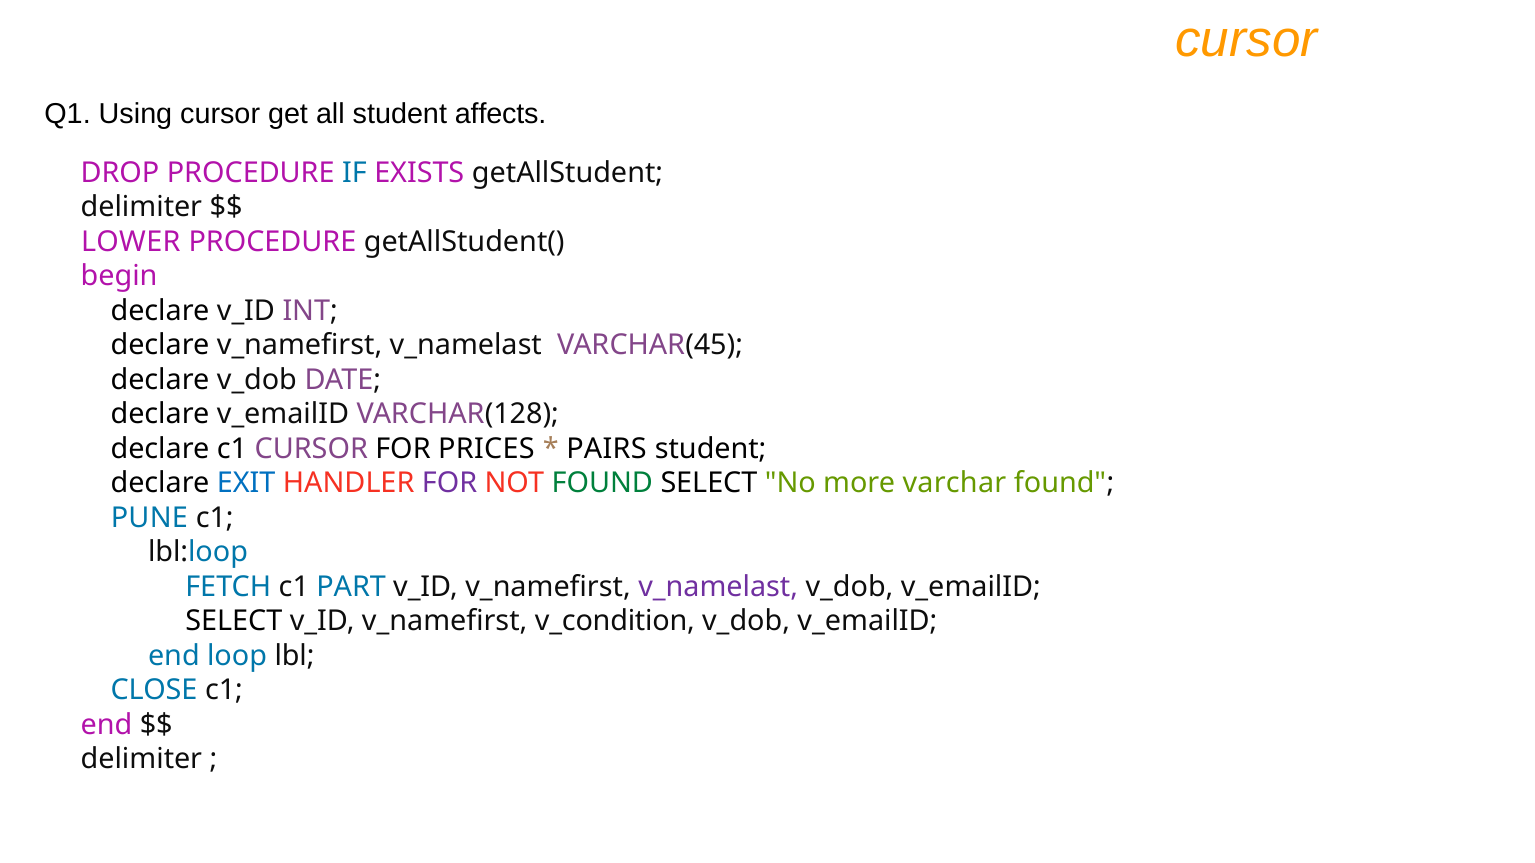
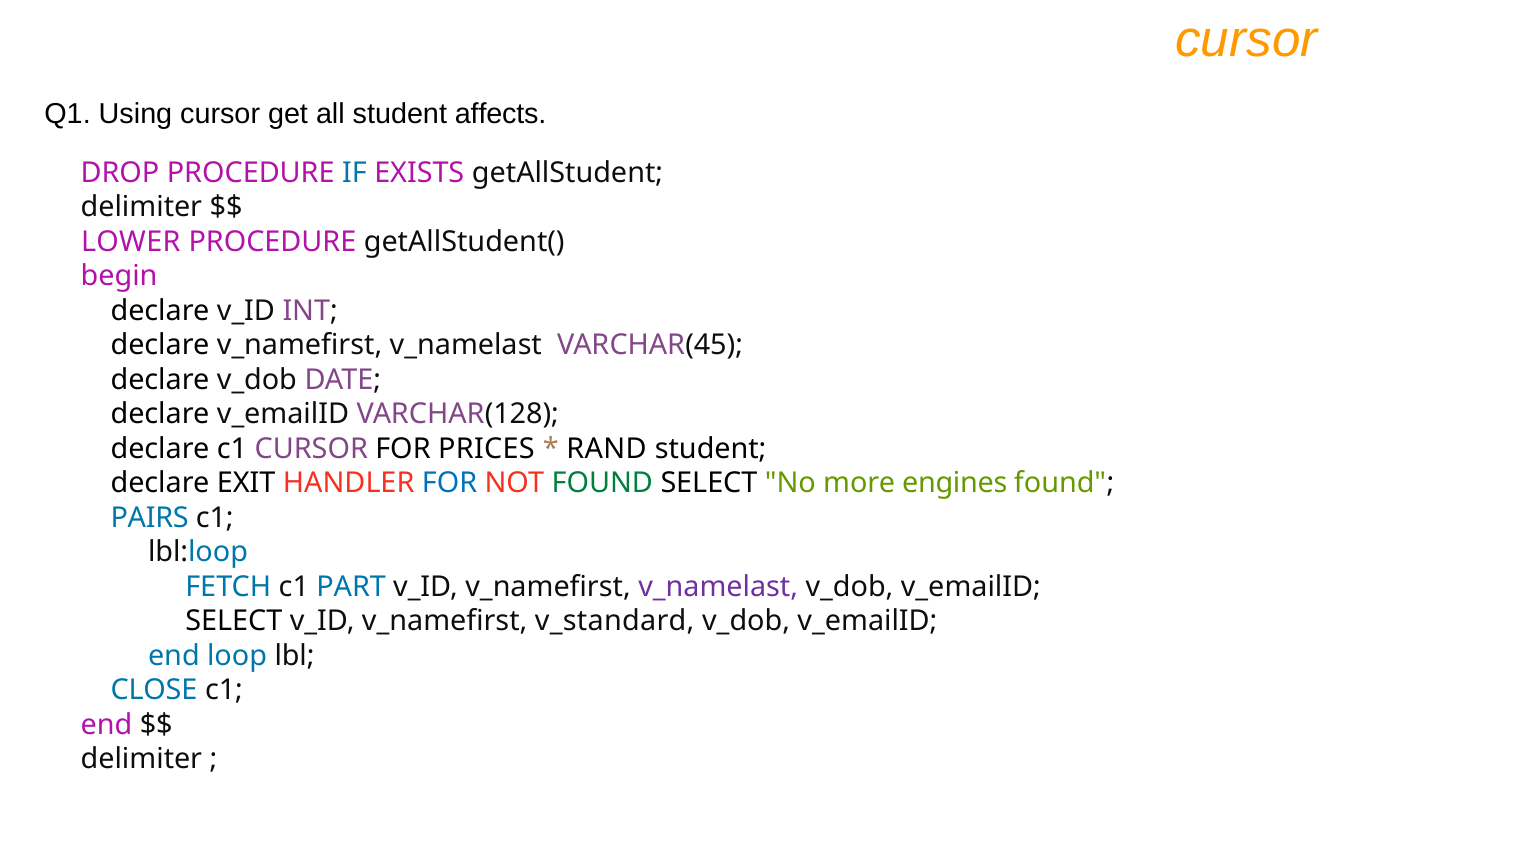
PAIRS: PAIRS -> RAND (606, 449)
EXIT colour: blue -> black (246, 483)
FOR colour: purple -> blue (450, 483)
varchar: varchar -> engines (955, 483)
PUNE: PUNE -> PAIRS (150, 518)
v_condition: v_condition -> v_standard (615, 622)
